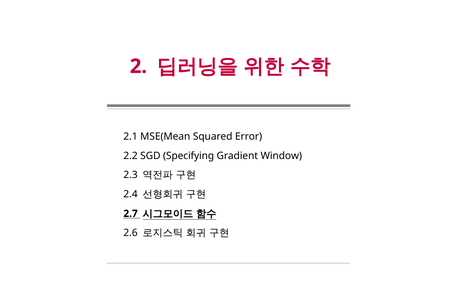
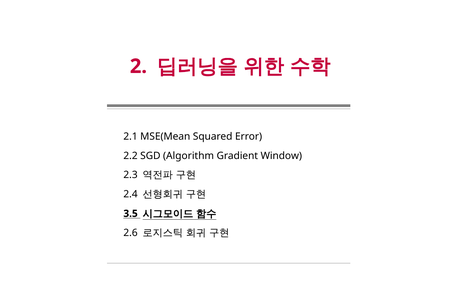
Specifying: Specifying -> Algorithm (189, 156)
2.7: 2.7 -> 3.5 (131, 213)
